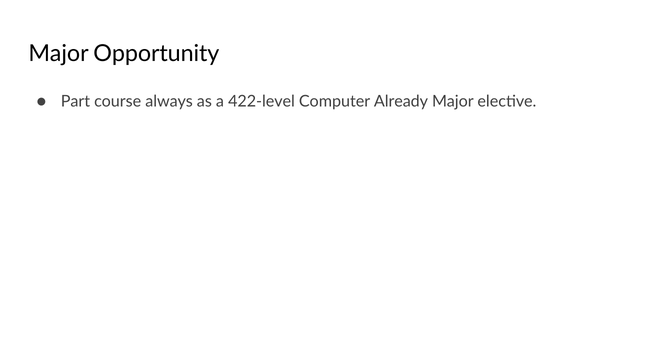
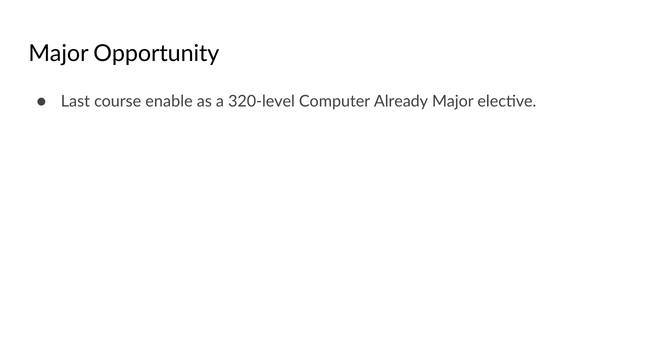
Part: Part -> Last (75, 102)
always: always -> enable (169, 102)
422-level: 422-level -> 320-level (262, 102)
